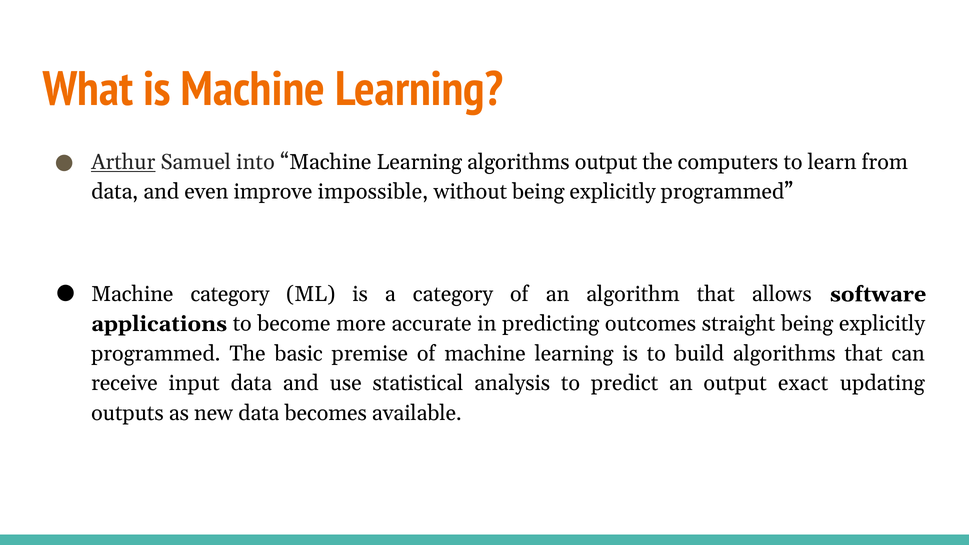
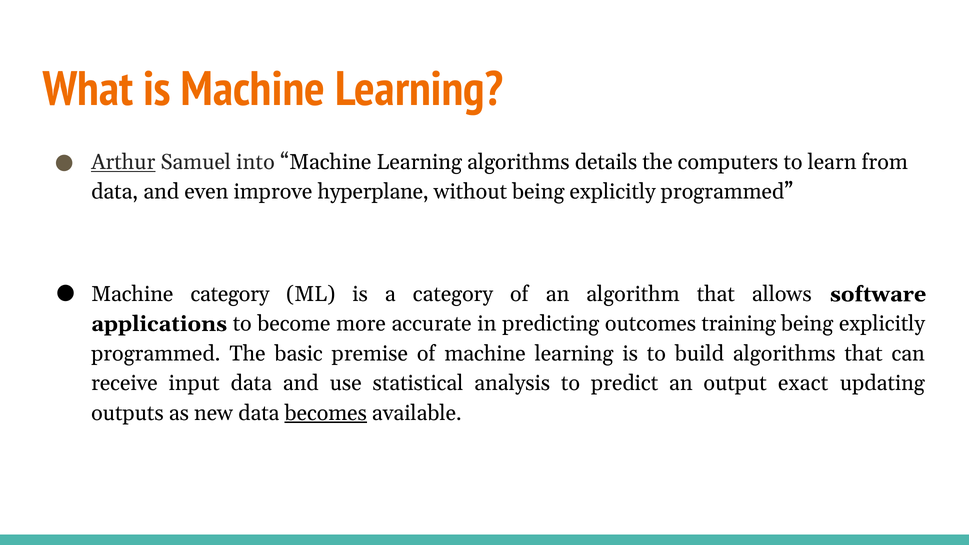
algorithms output: output -> details (606, 162)
impossible: impossible -> hyperplane (373, 192)
straight: straight -> training (739, 324)
becomes underline: none -> present (326, 413)
